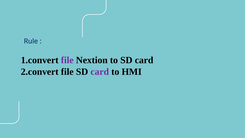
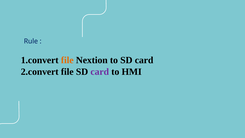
file colour: purple -> orange (67, 60)
